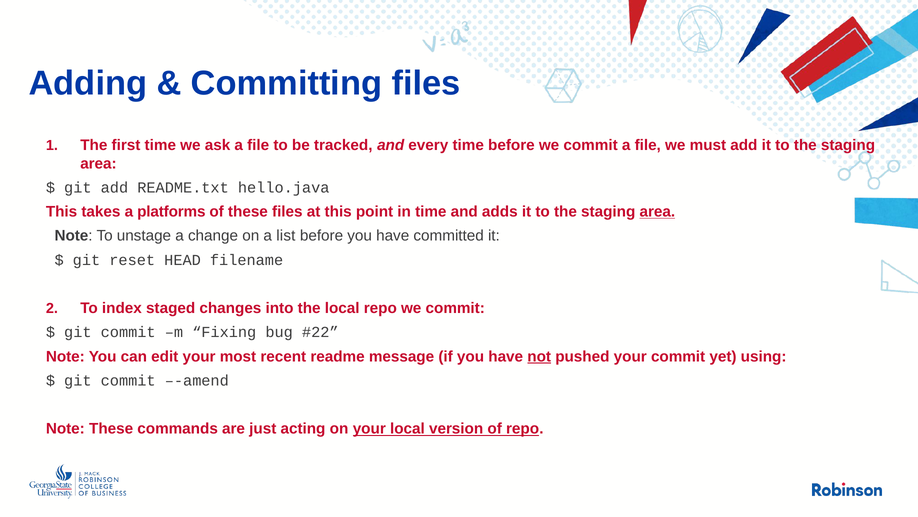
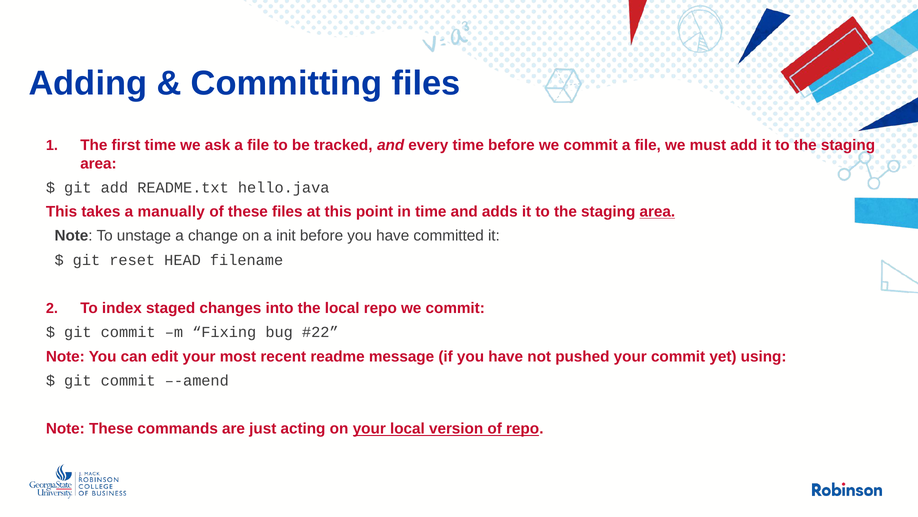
platforms: platforms -> manually (171, 211)
list: list -> init (286, 236)
not underline: present -> none (539, 356)
